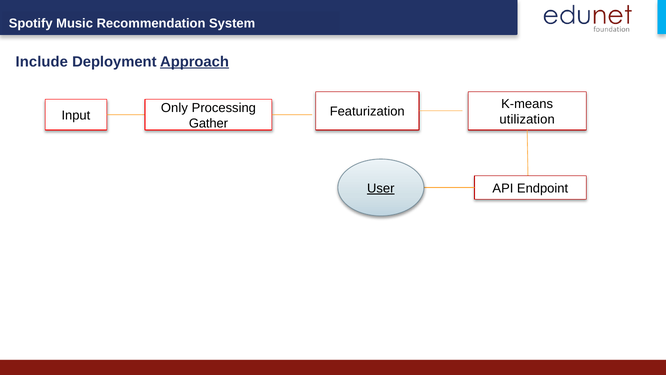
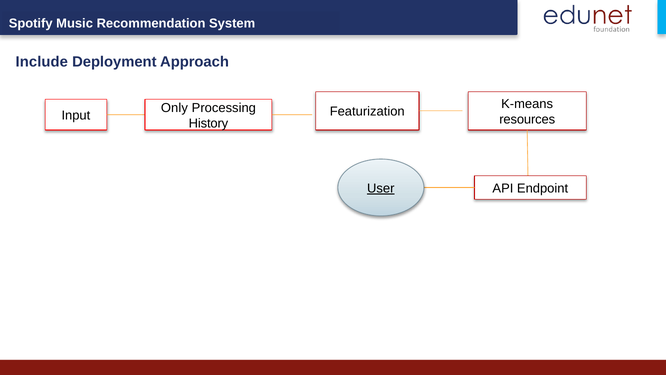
Approach underline: present -> none (195, 62)
utilization: utilization -> resources (527, 119)
Gather: Gather -> History (208, 123)
